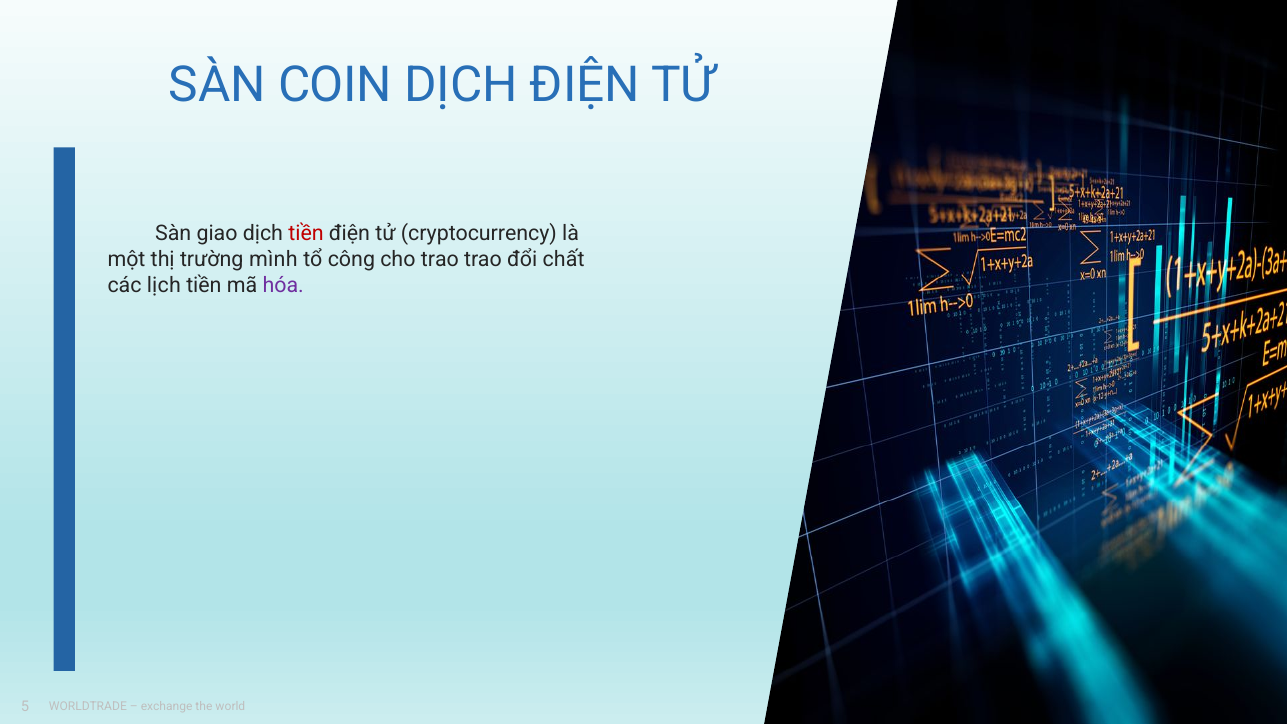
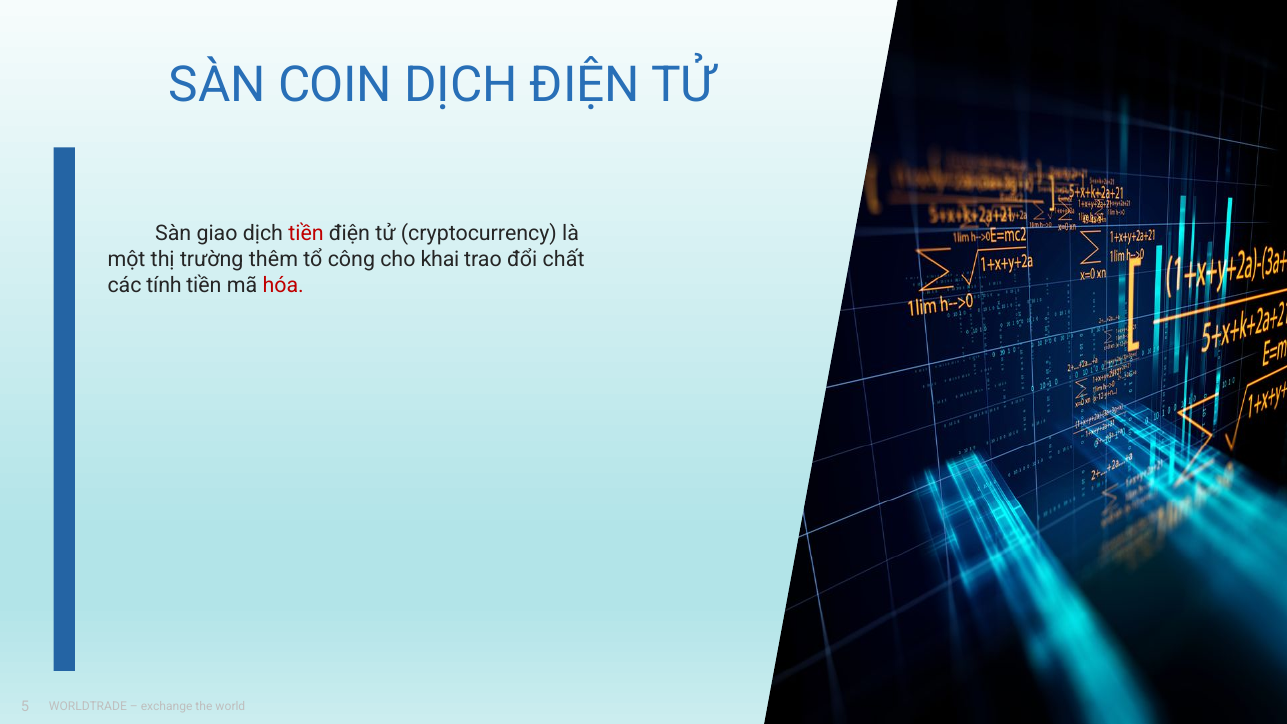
mình: mình -> thêm (273, 259)
cho trao: trao -> khai (440, 259)
lịch: lịch -> tính (164, 285)
hóa colour: purple -> red (283, 285)
